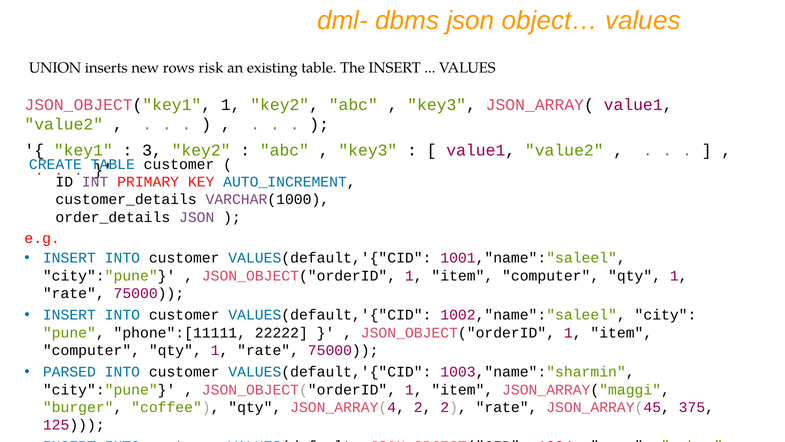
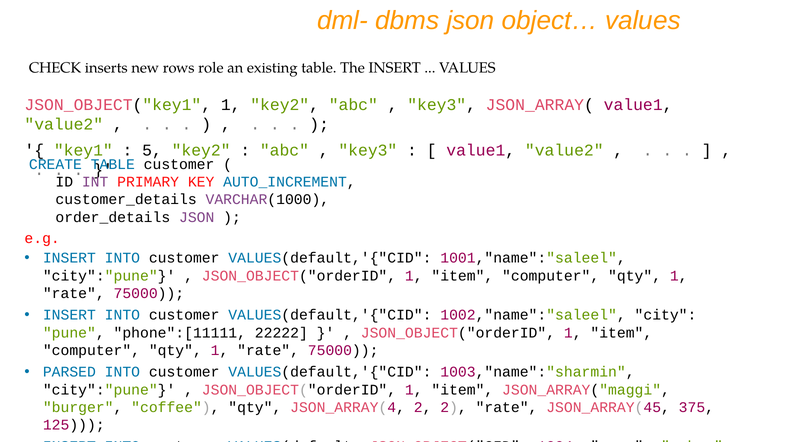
UNION: UNION -> CHECK (55, 68)
risk: risk -> role (211, 68)
3: 3 -> 5 (152, 150)
